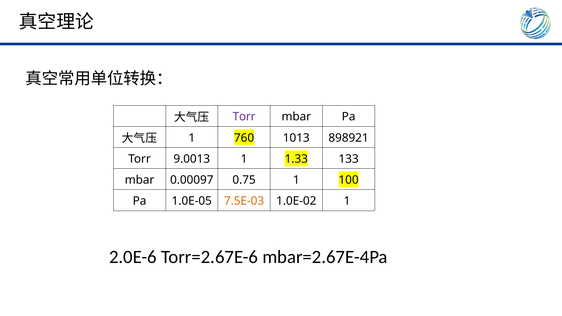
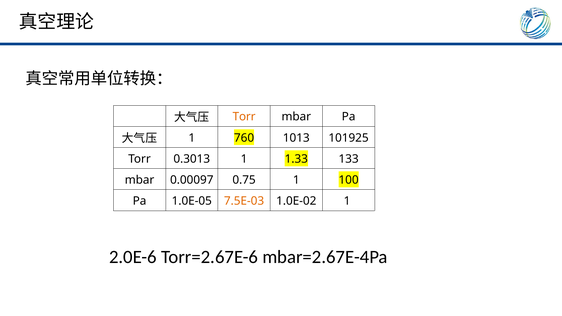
Torr colour: purple -> orange (244, 117)
898921: 898921 -> 101925 (349, 138)
9.0013: 9.0013 -> 0.3013 (192, 159)
